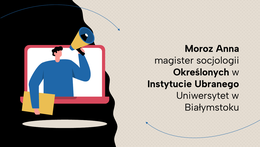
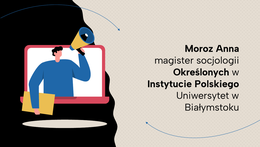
Ubranego: Ubranego -> Polskiego (217, 84)
